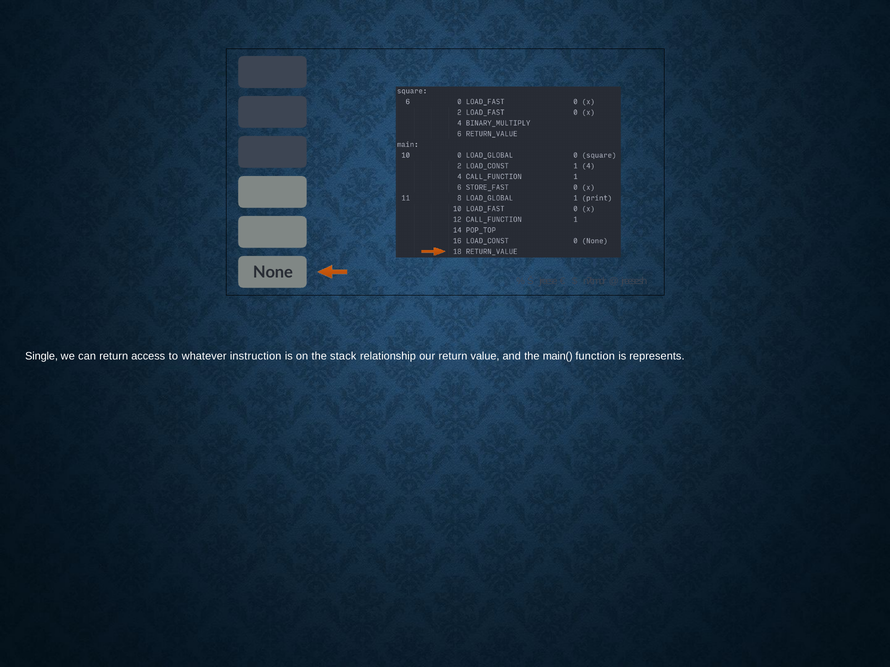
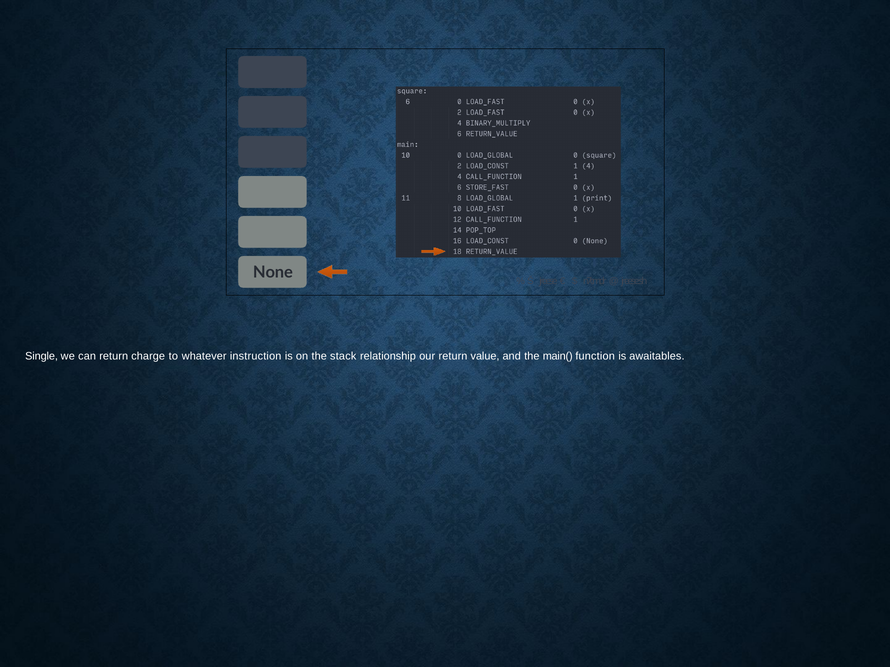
access: access -> charge (148, 356)
represents: represents -> awaitables (657, 356)
